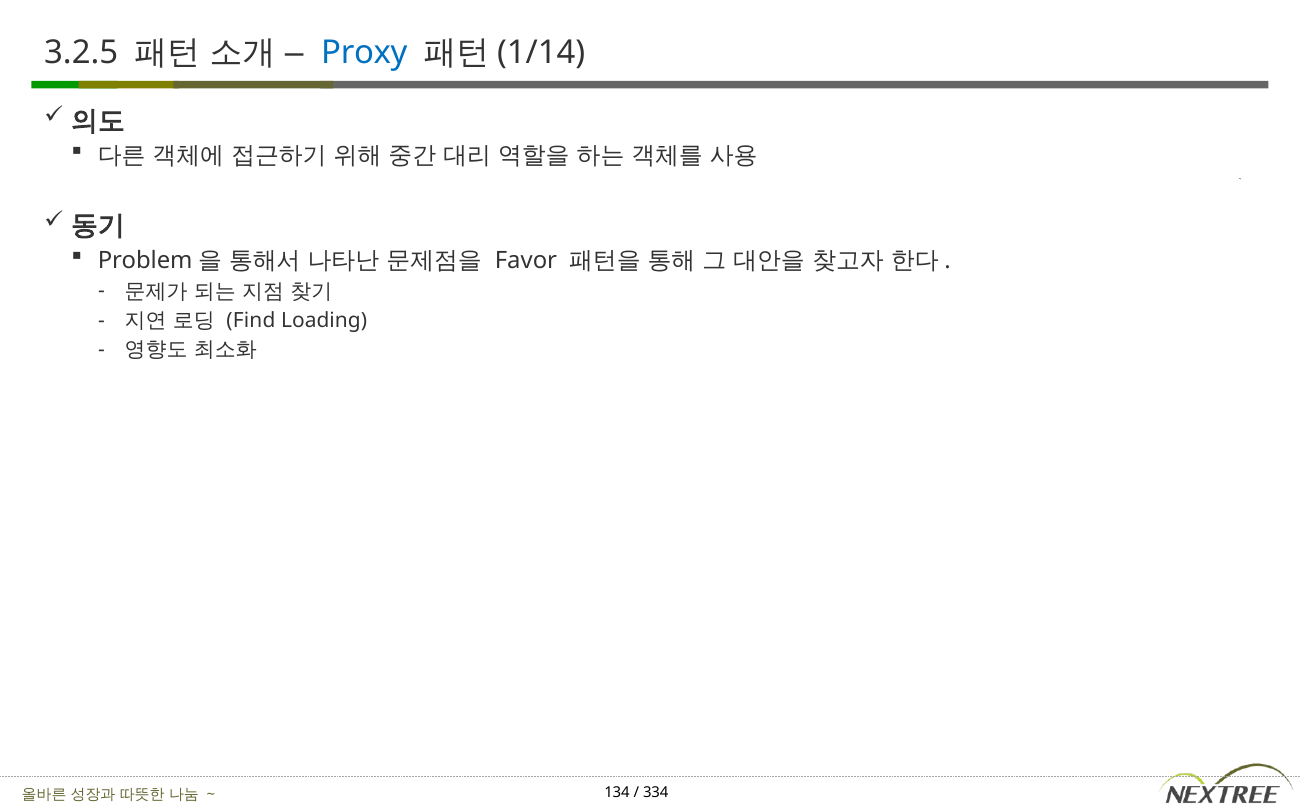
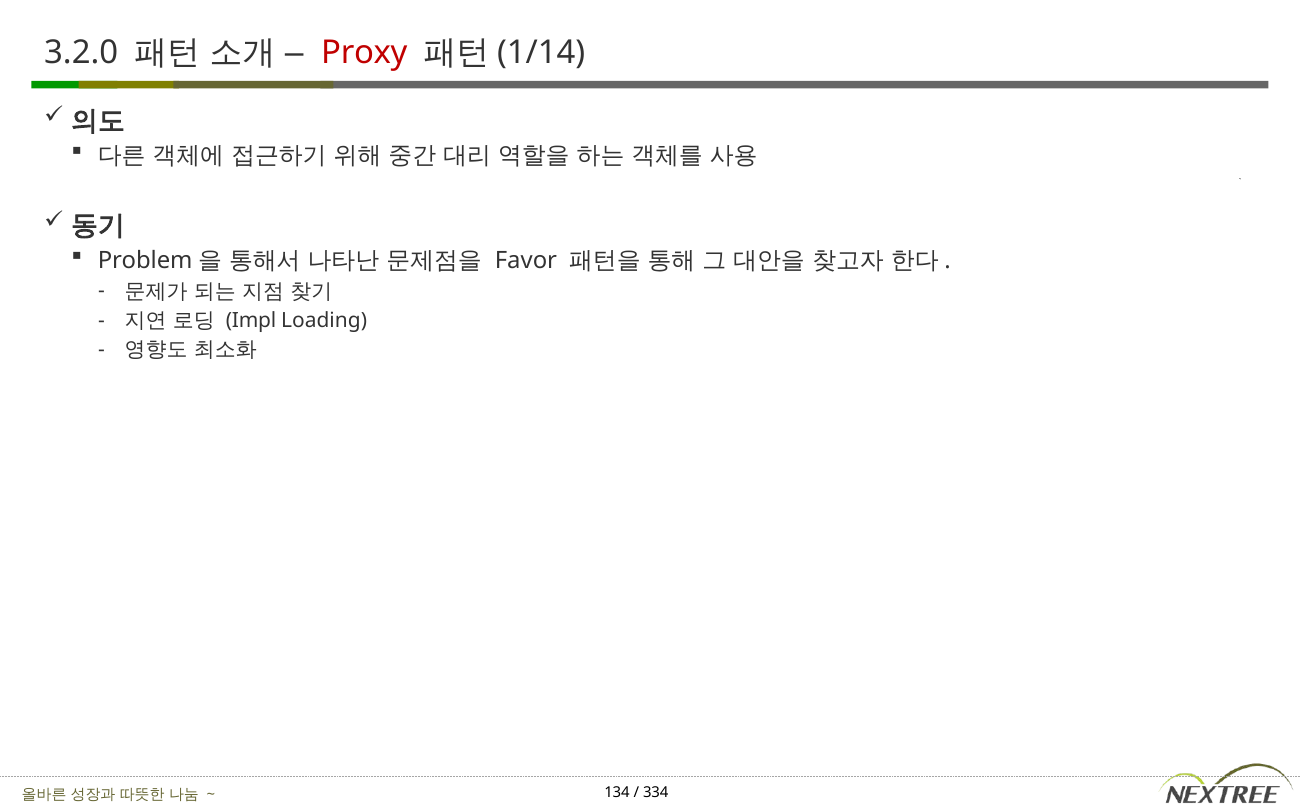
3.2.5: 3.2.5 -> 3.2.0 (81, 52)
Proxy colour: blue -> red (364, 52)
Find: Find -> Impl (251, 321)
